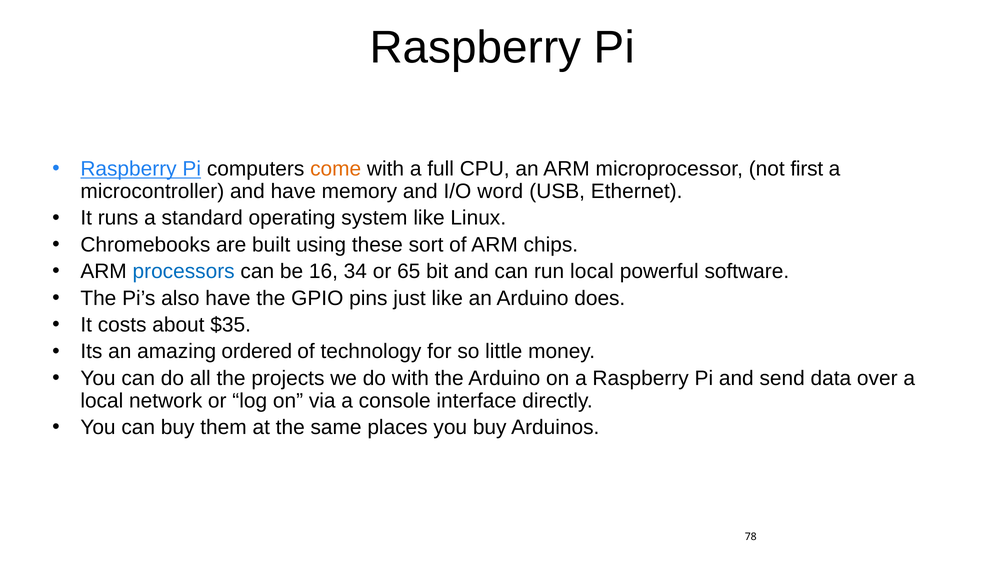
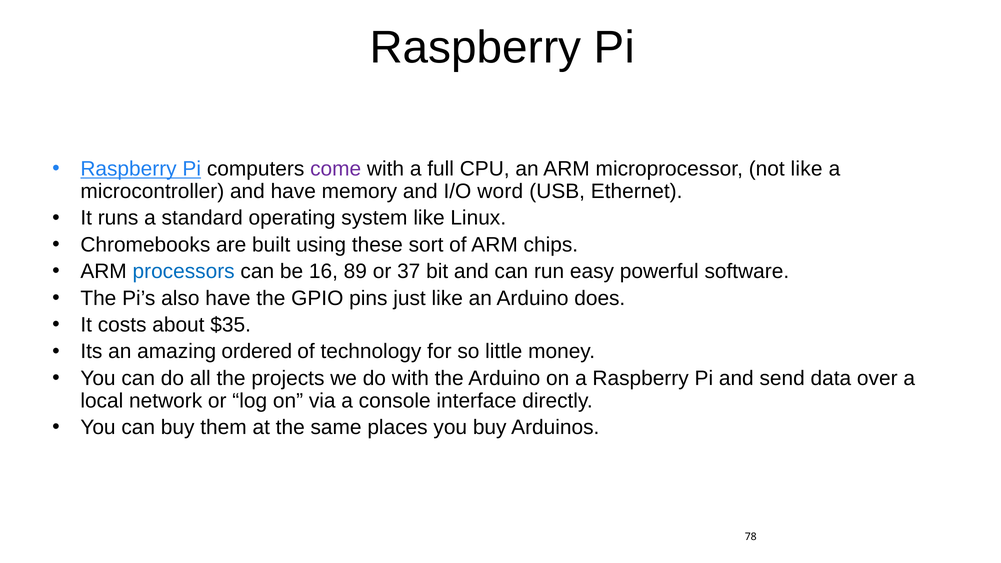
come colour: orange -> purple (336, 169)
not first: first -> like (807, 169)
34: 34 -> 89 (355, 271)
65: 65 -> 37 (409, 271)
run local: local -> easy (592, 271)
